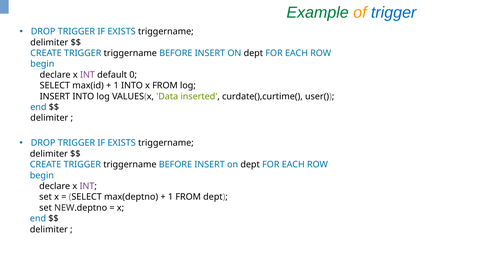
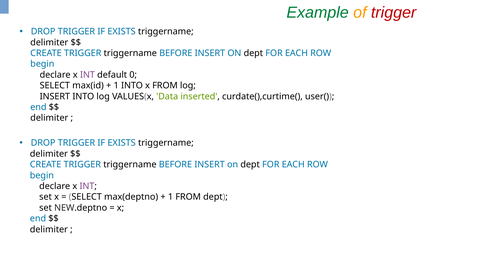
trigger colour: blue -> red (394, 12)
